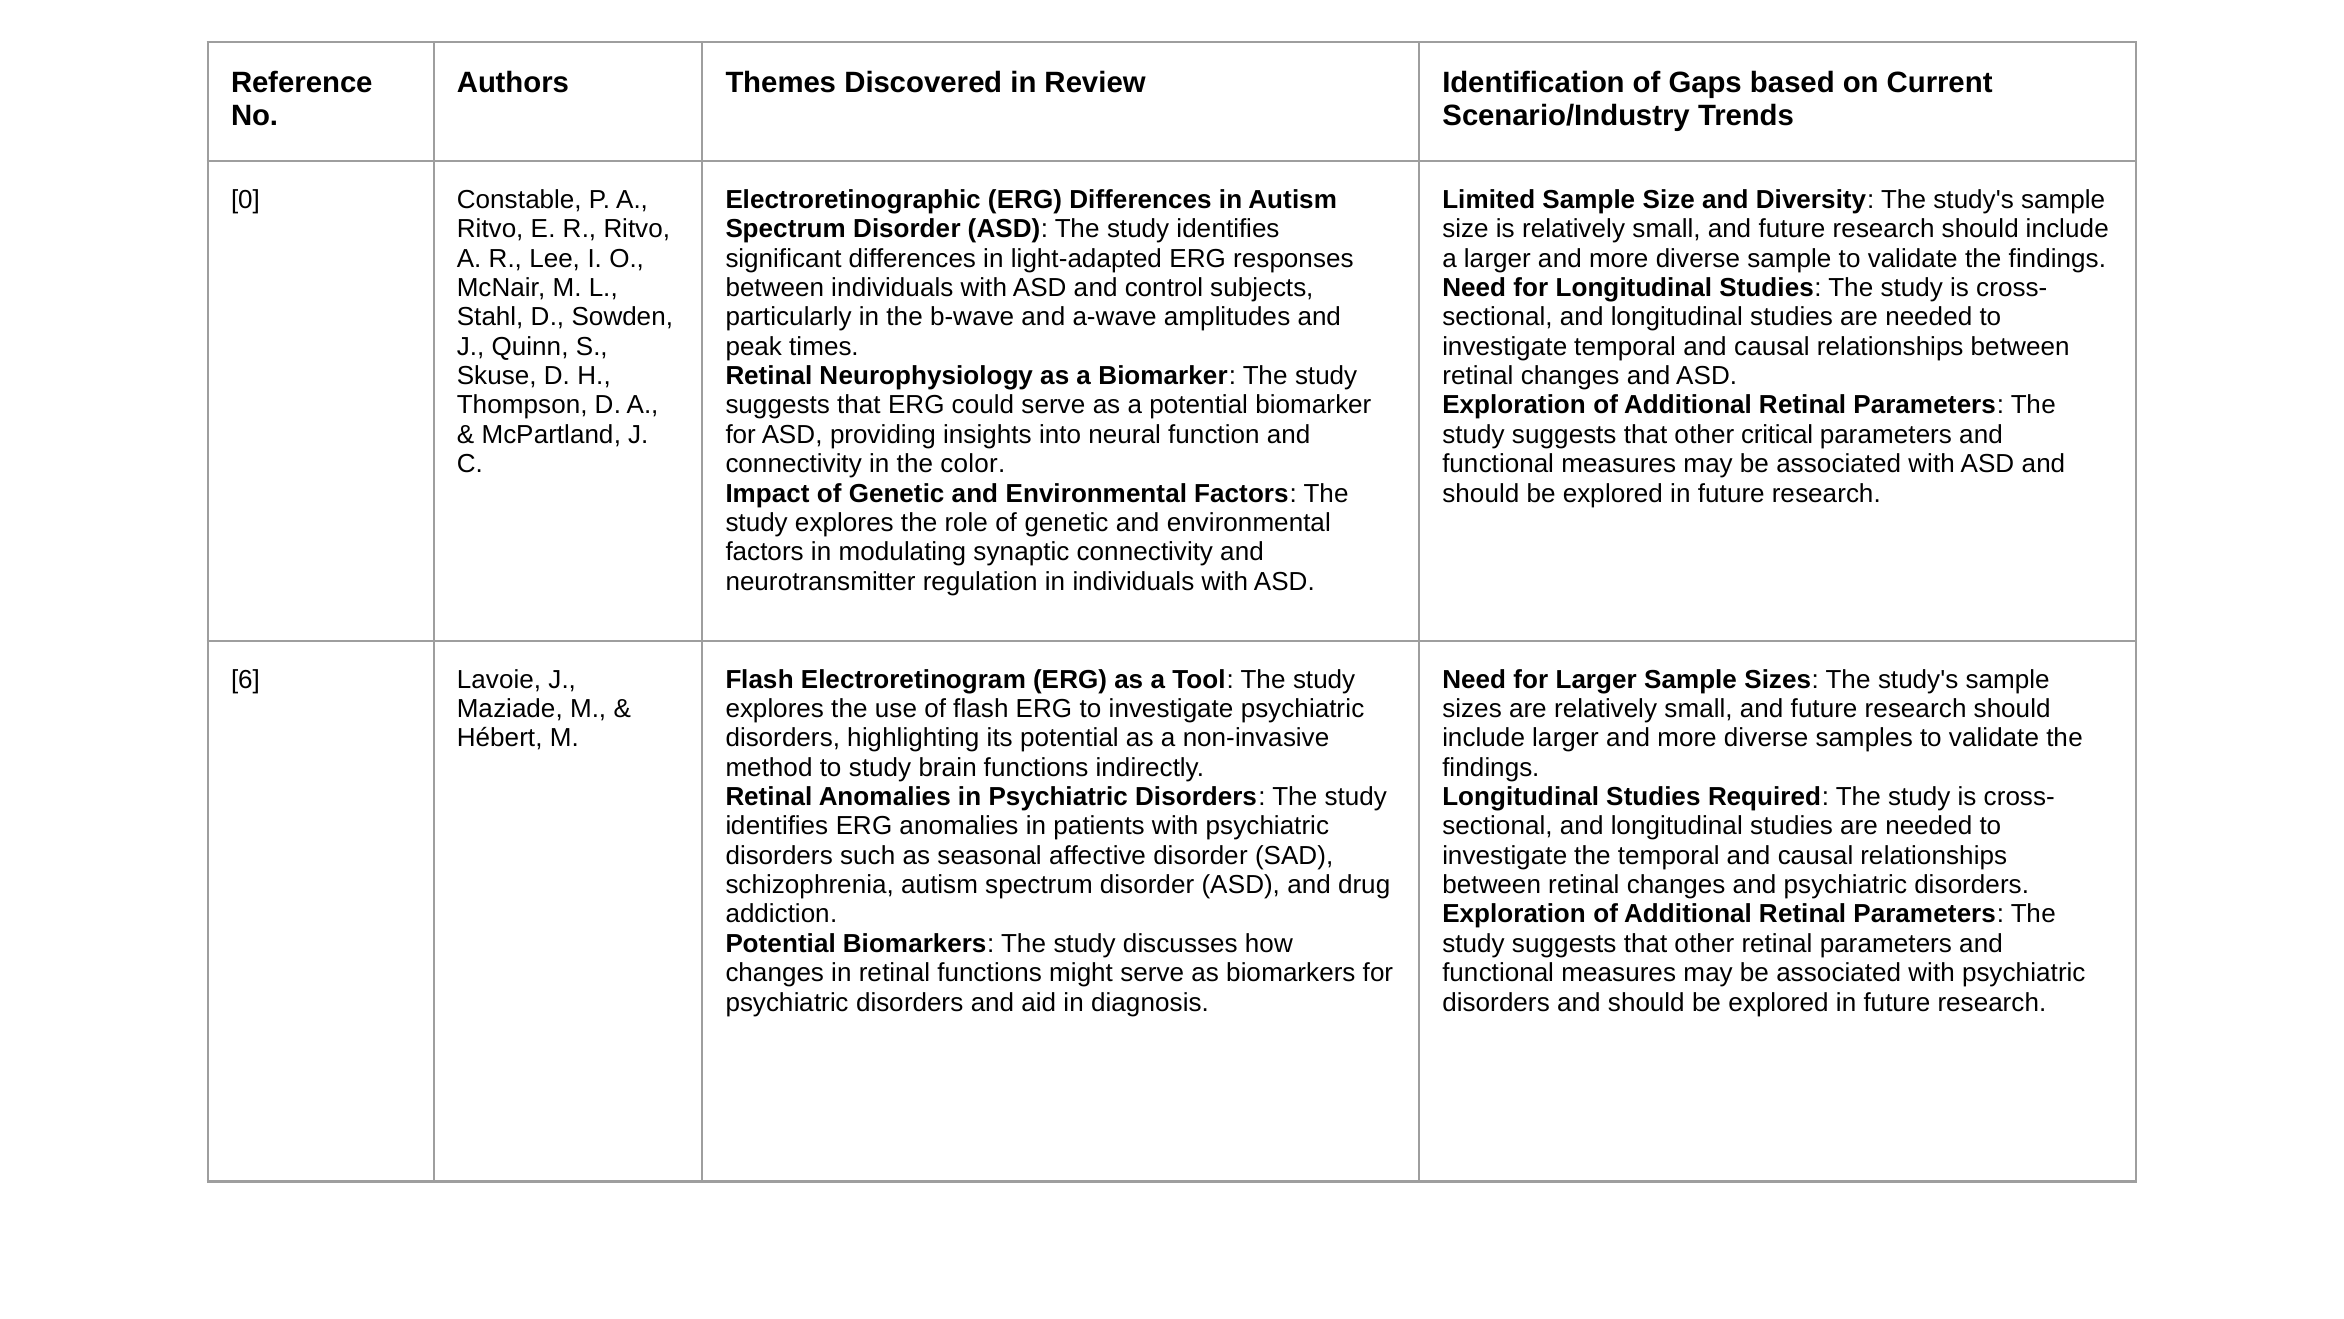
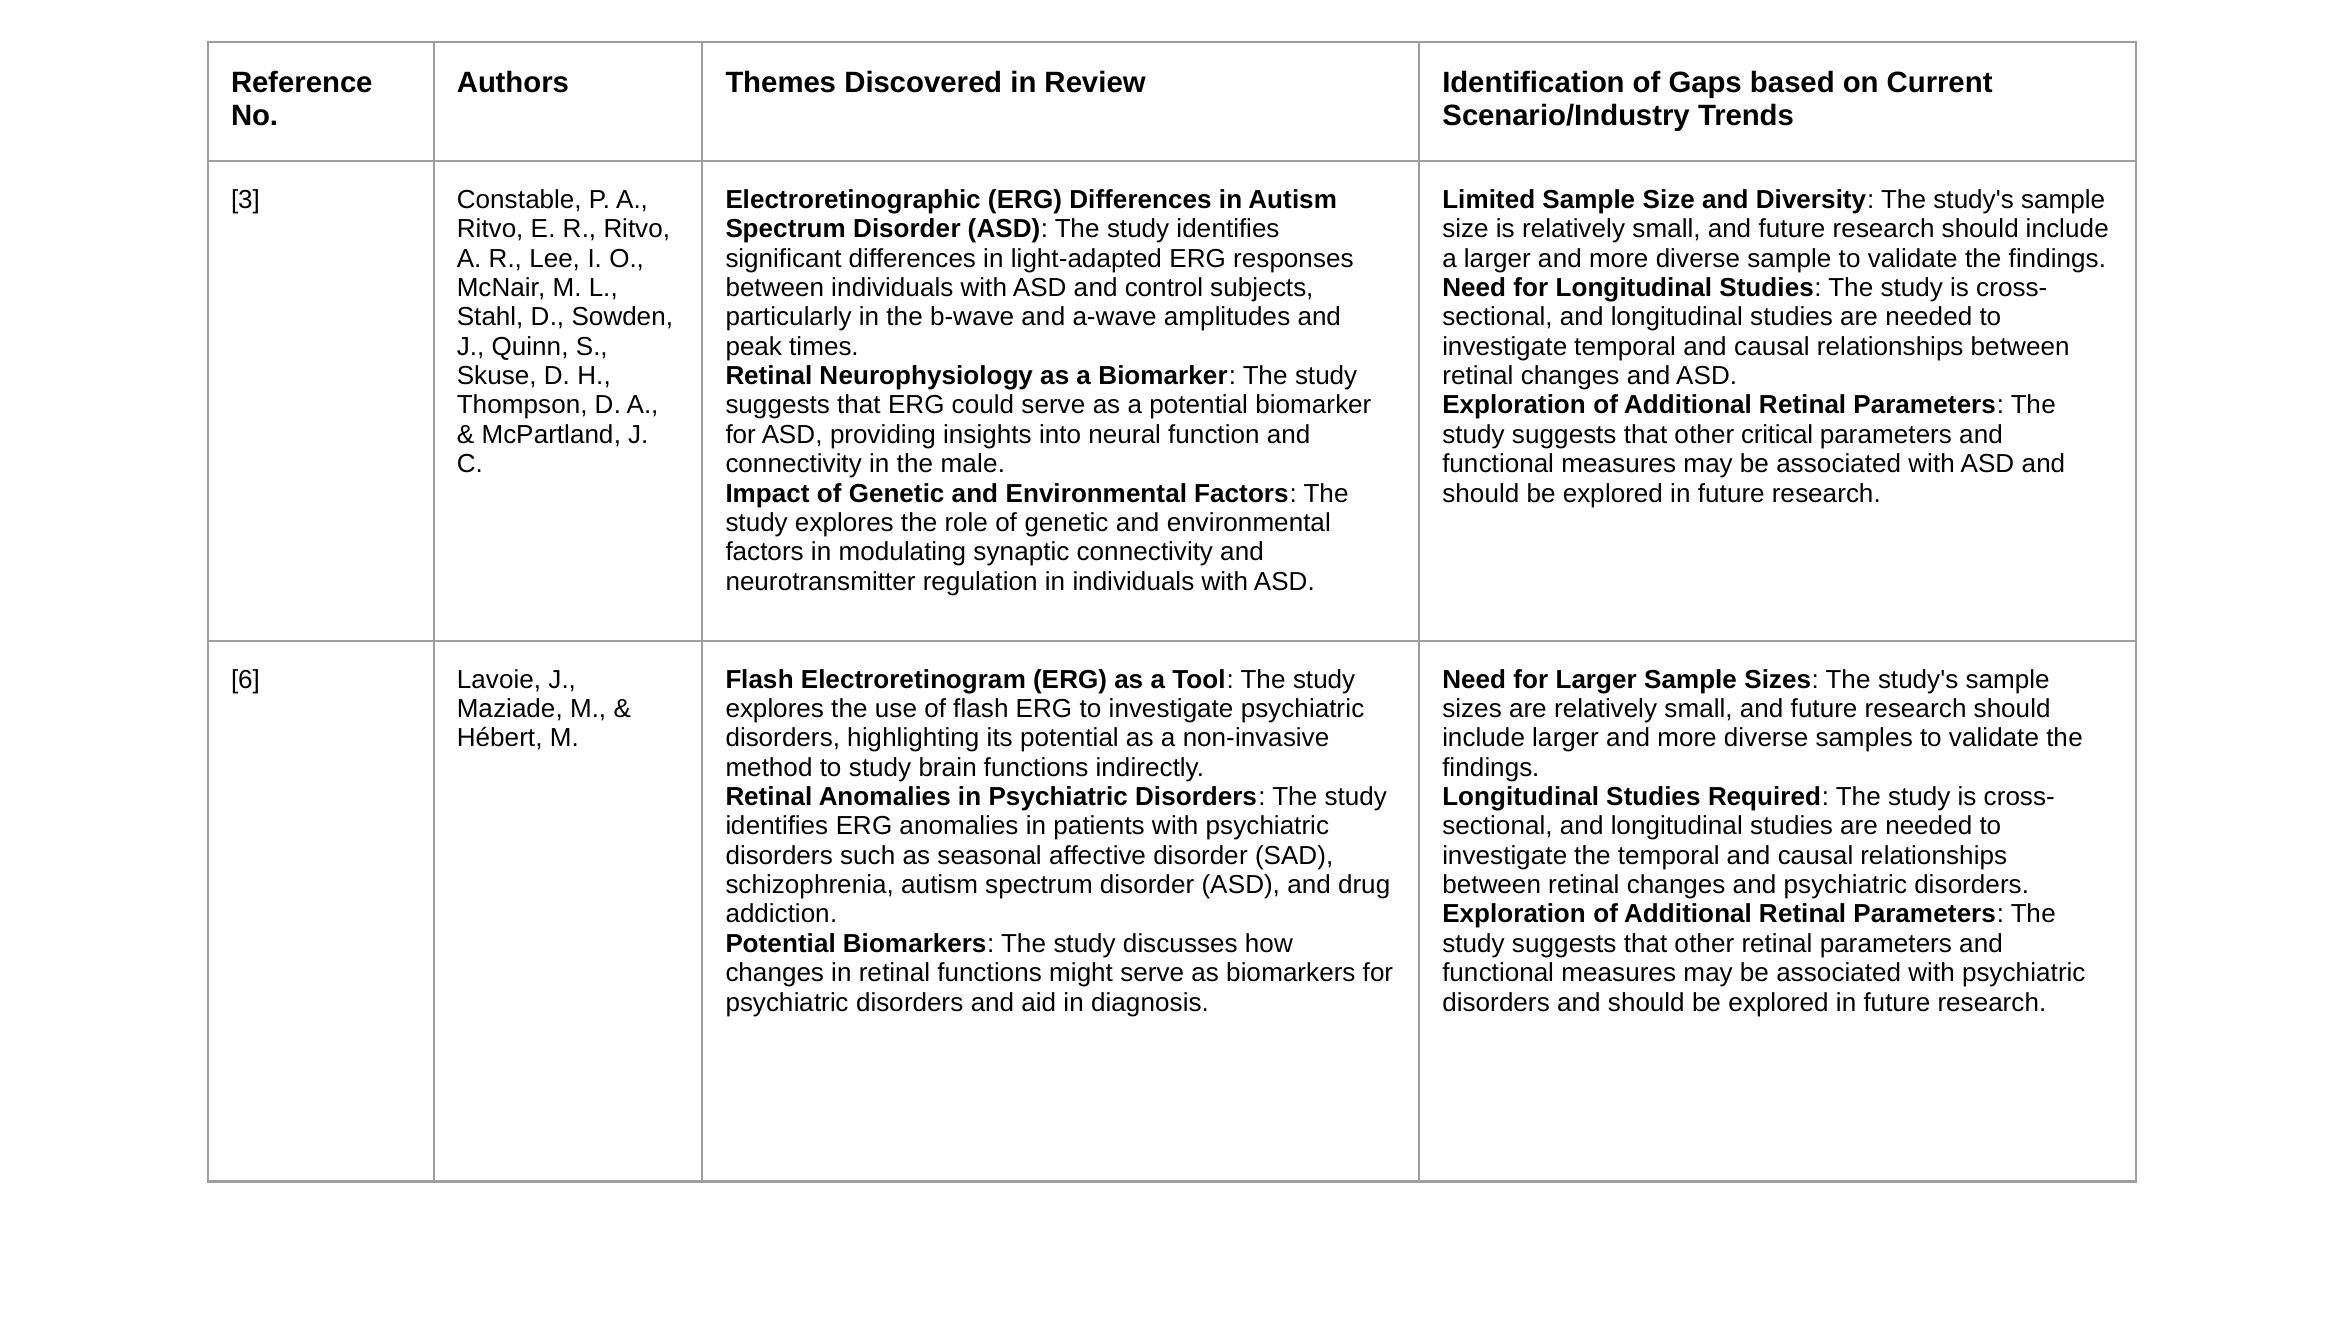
0: 0 -> 3 (245, 200)
color: color -> male (973, 464)
